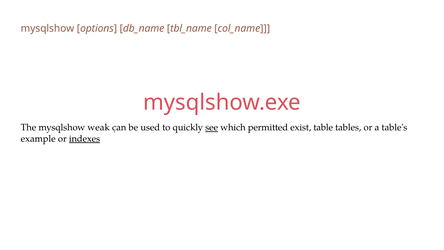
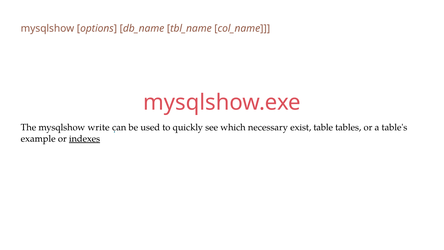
weak: weak -> write (99, 127)
see underline: present -> none (212, 127)
permitted: permitted -> necessary (268, 127)
